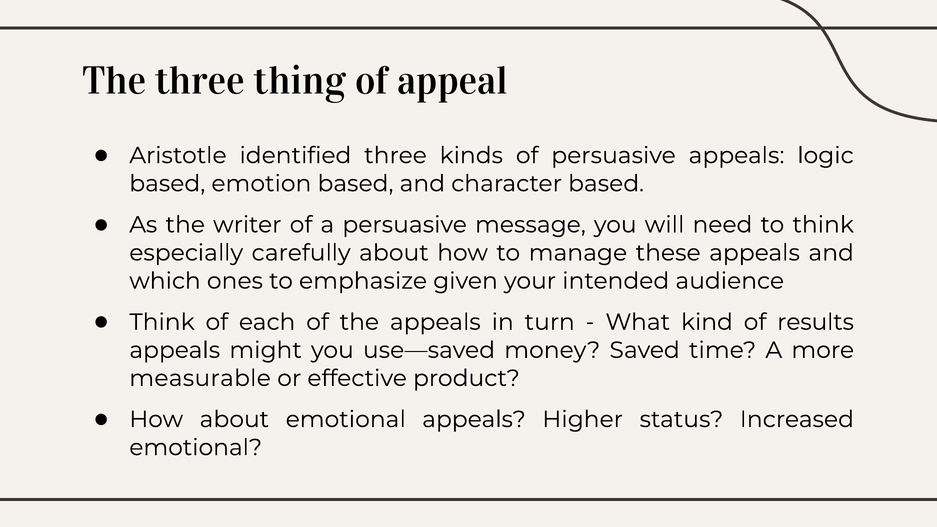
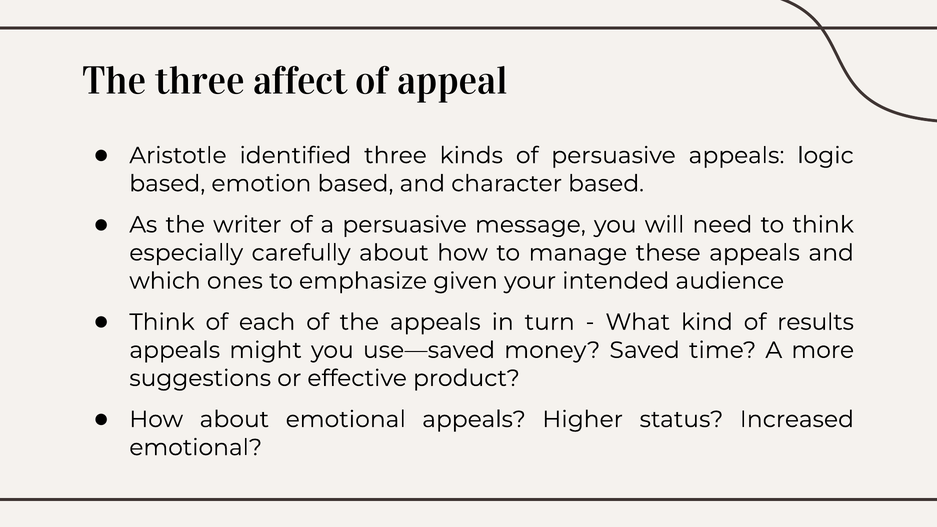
thing: thing -> affect (300, 81)
measurable: measurable -> suggestions (200, 378)
